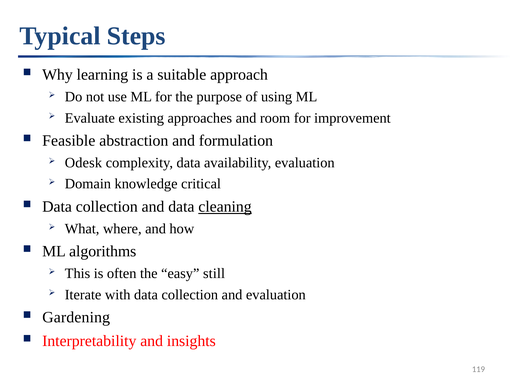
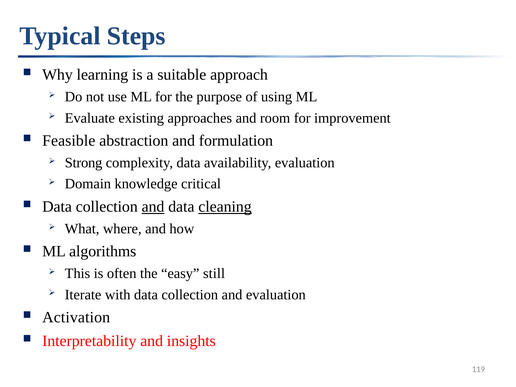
Odesk: Odesk -> Strong (84, 163)
and underline: none -> present (153, 207)
Gardening: Gardening -> Activation (76, 317)
